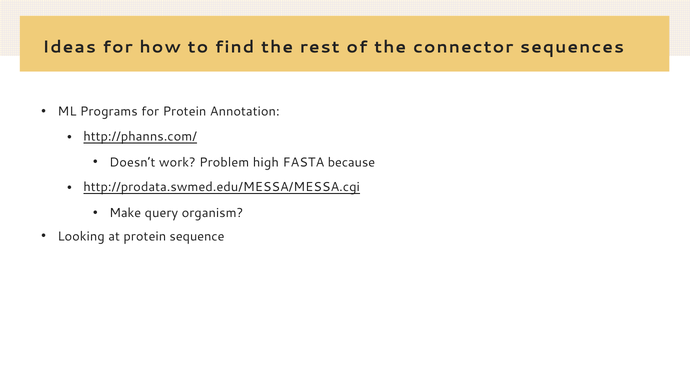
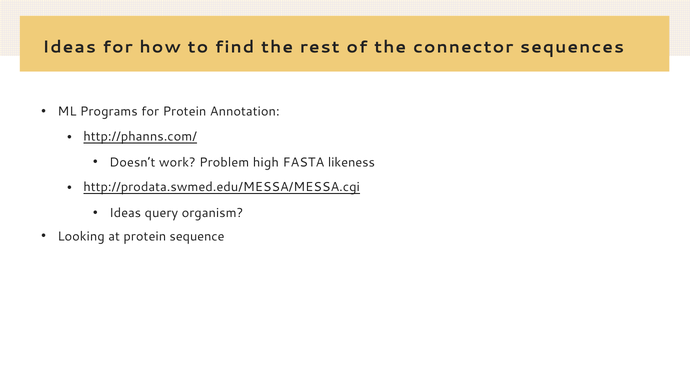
because: because -> likeness (351, 162)
Make: Make -> Ideas (125, 213)
